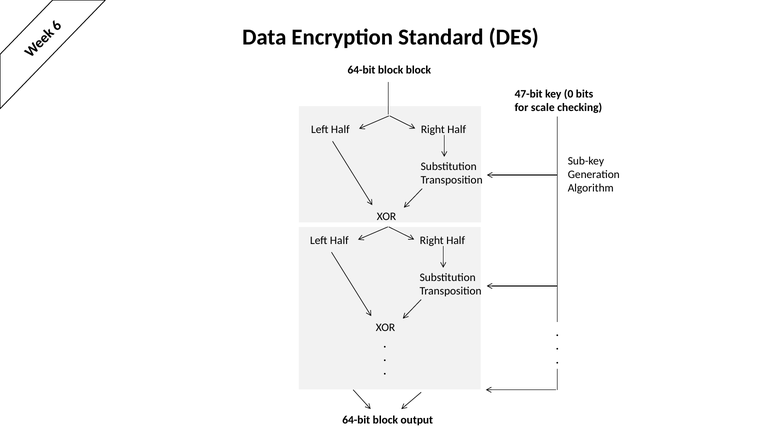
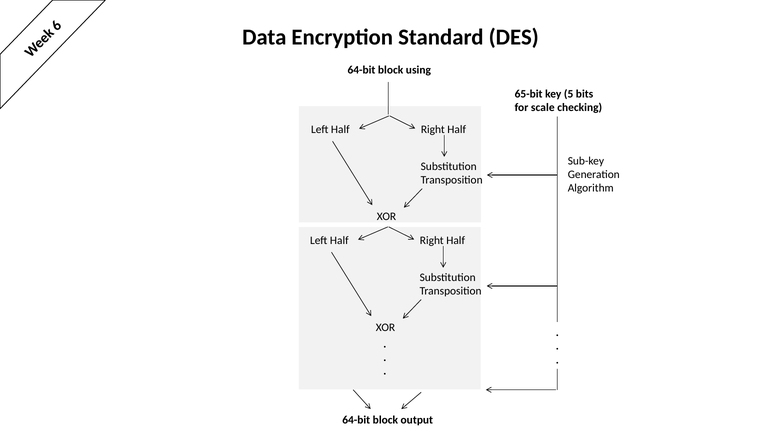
block block: block -> using (418, 70)
47-bit: 47-bit -> 65-bit (529, 94)
0: 0 -> 5 (569, 94)
